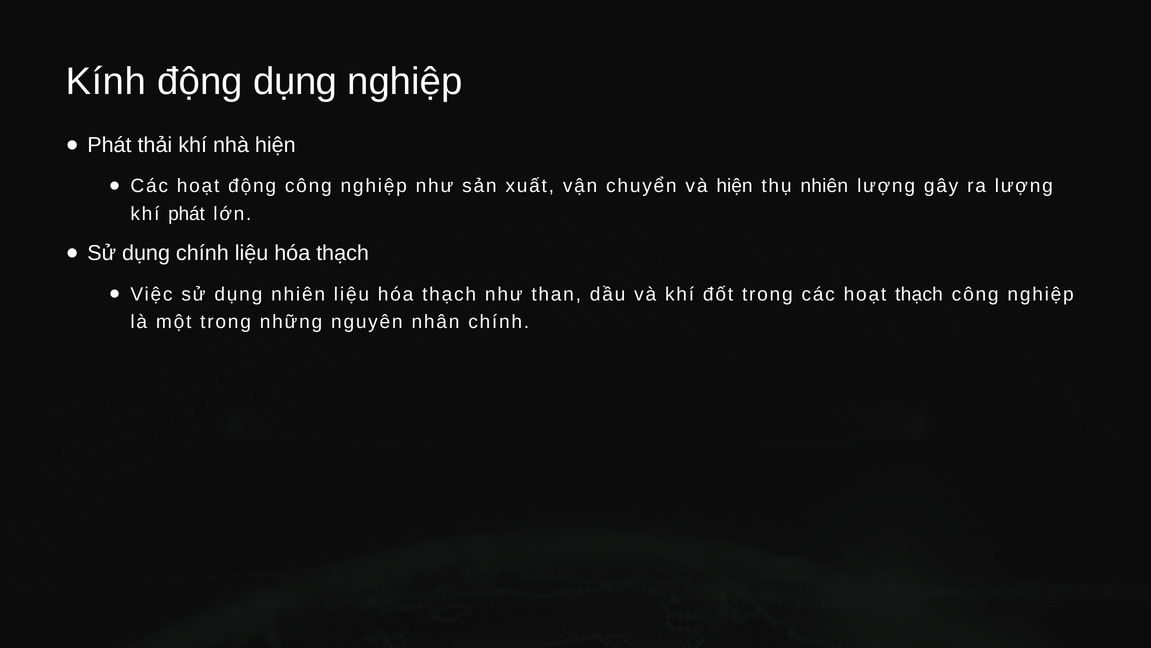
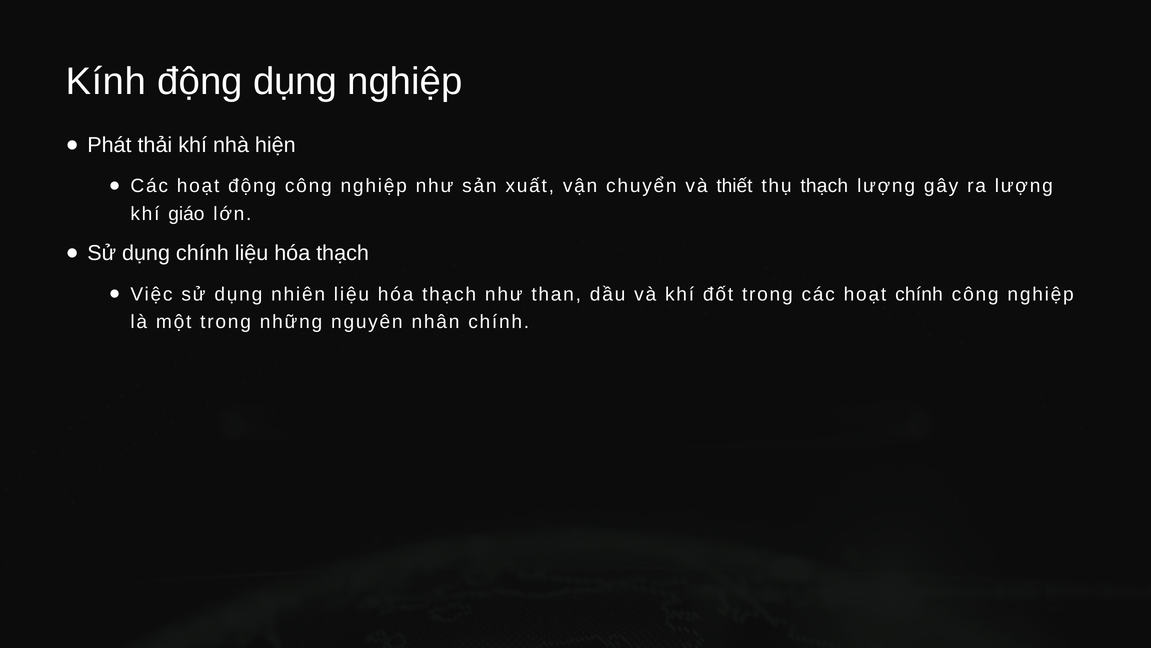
và hiện: hiện -> thiết (734, 186)
thụ nhiên: nhiên -> thạch (824, 186)
khí phát: phát -> giáo (186, 214)
hoạt thạch: thạch -> chính (919, 294)
